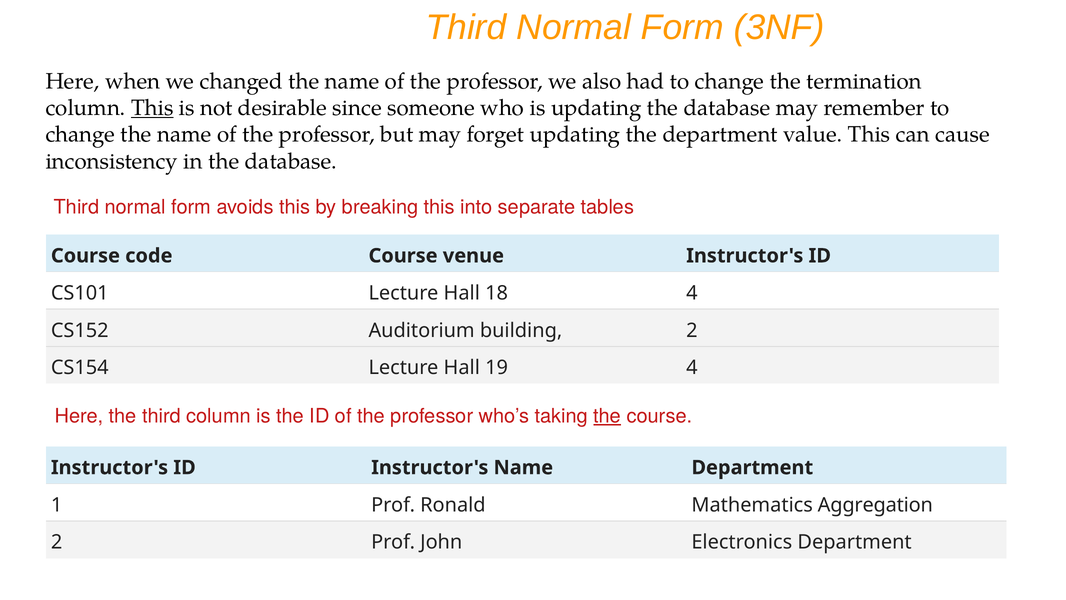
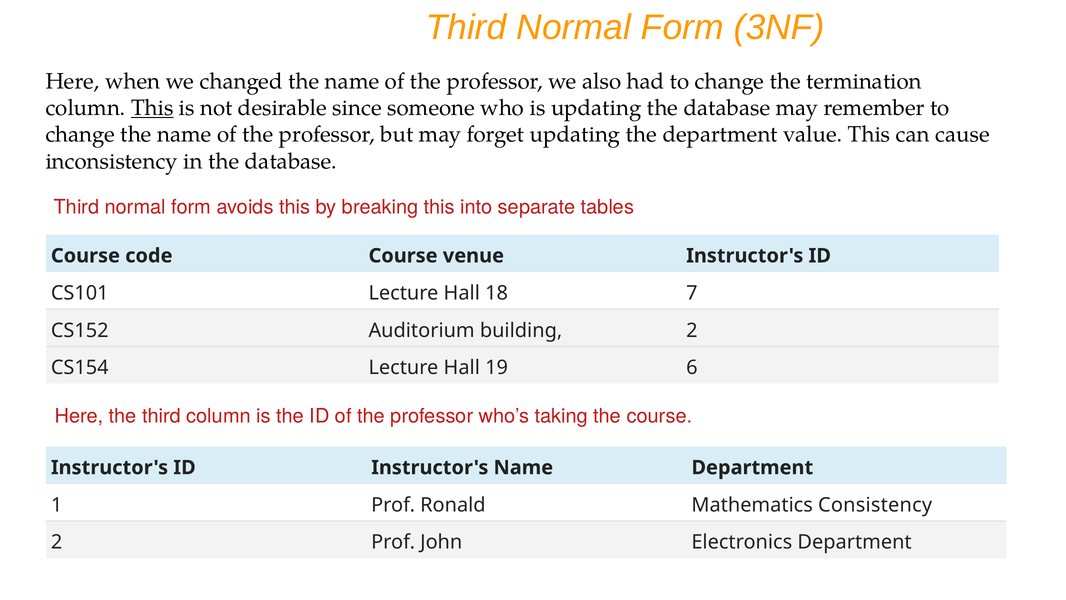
18 4: 4 -> 7 (692, 293)
19 4: 4 -> 6 (692, 368)
the underline: present -> none (607, 416)
Aggregation: Aggregation -> Consistency (875, 505)
